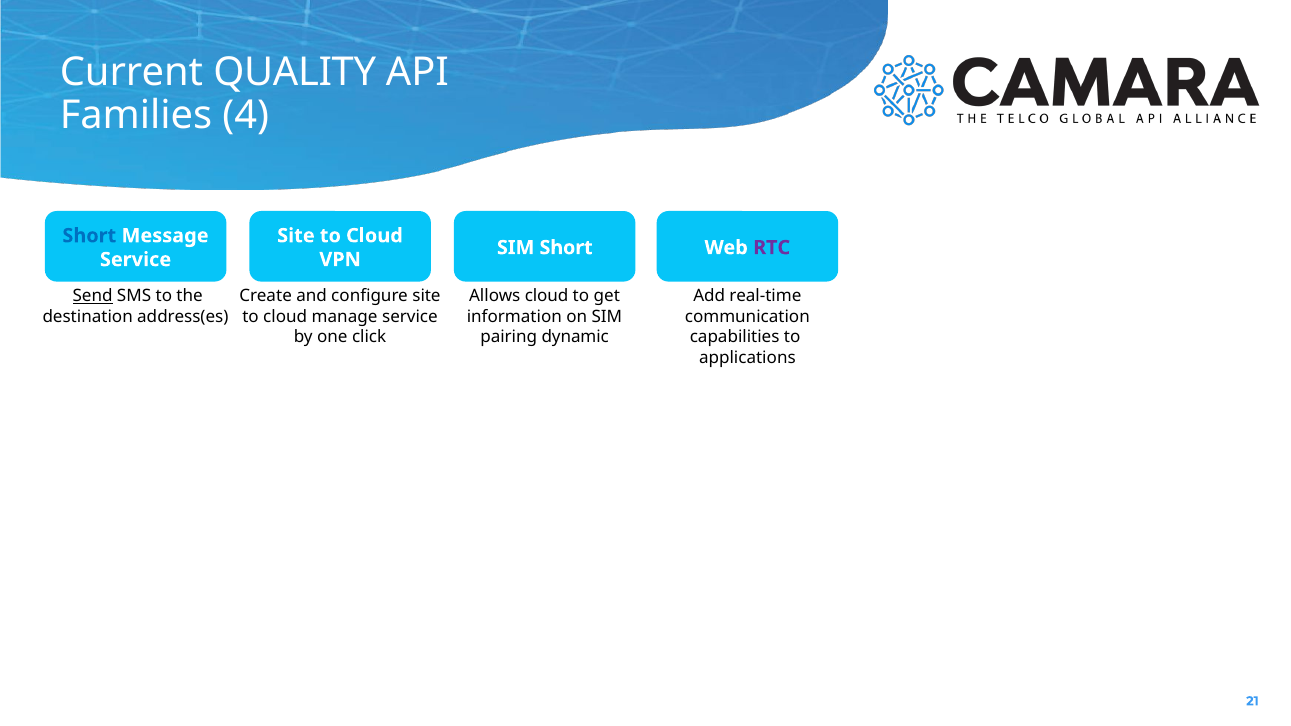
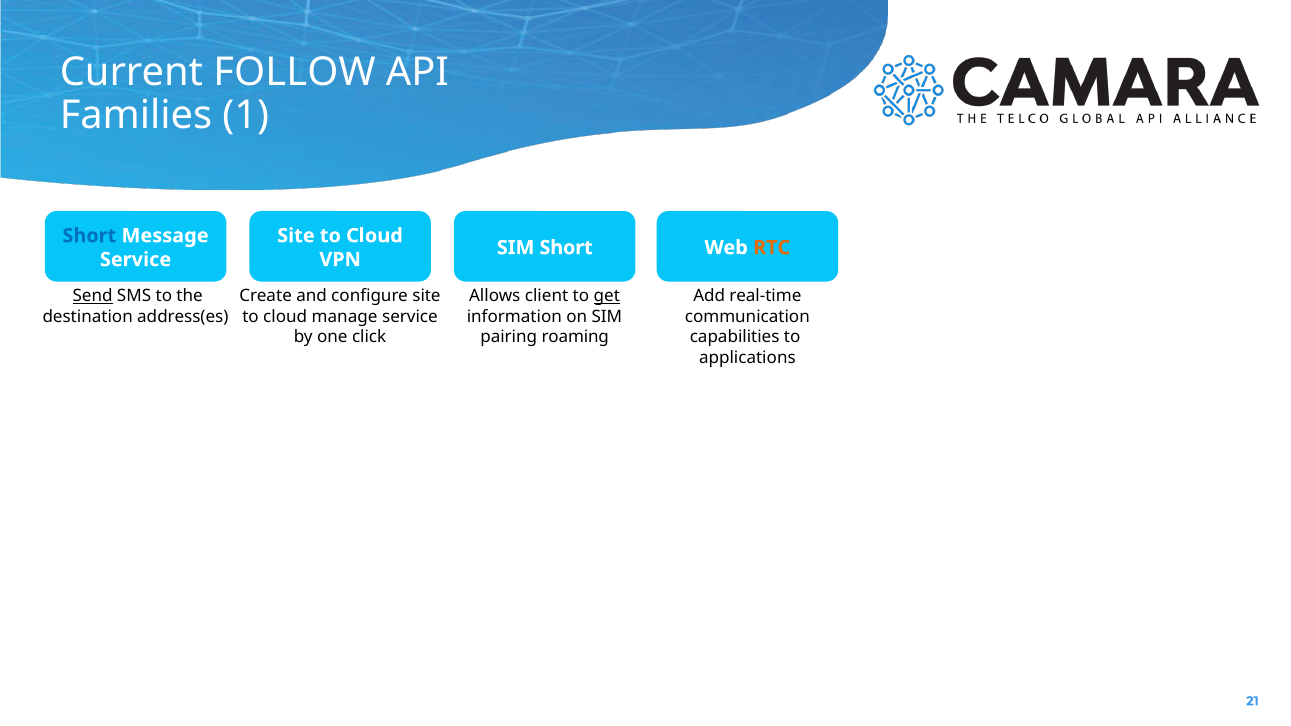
QUALITY: QUALITY -> FOLLOW (295, 73)
4: 4 -> 1 (246, 116)
RTC colour: purple -> orange (772, 248)
Allows cloud: cloud -> client (547, 297)
get underline: none -> present (607, 297)
dynamic: dynamic -> roaming (575, 338)
